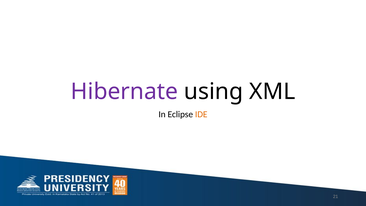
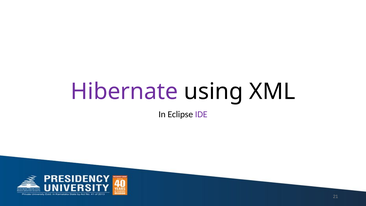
IDE colour: orange -> purple (201, 114)
